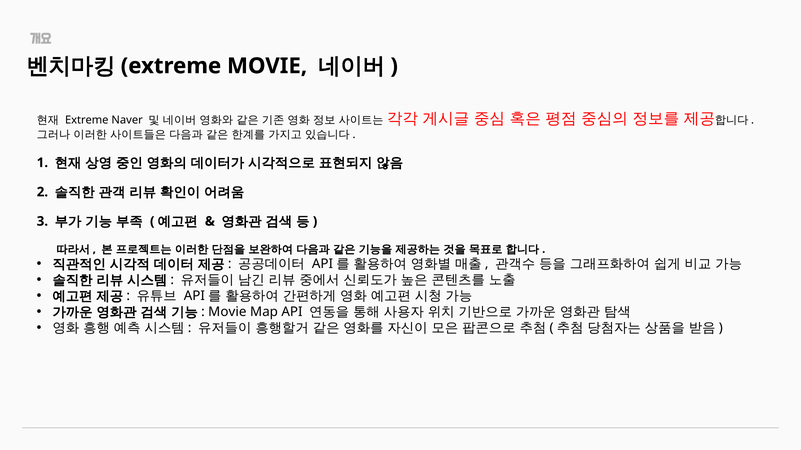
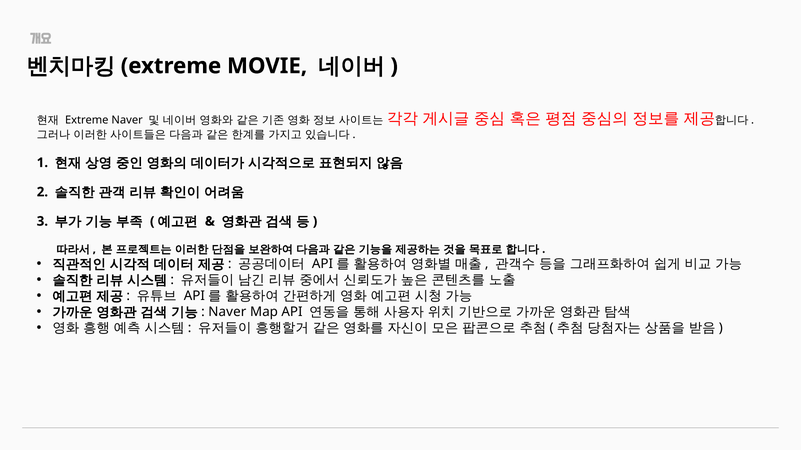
Movie: Movie -> Naver (227, 312)
